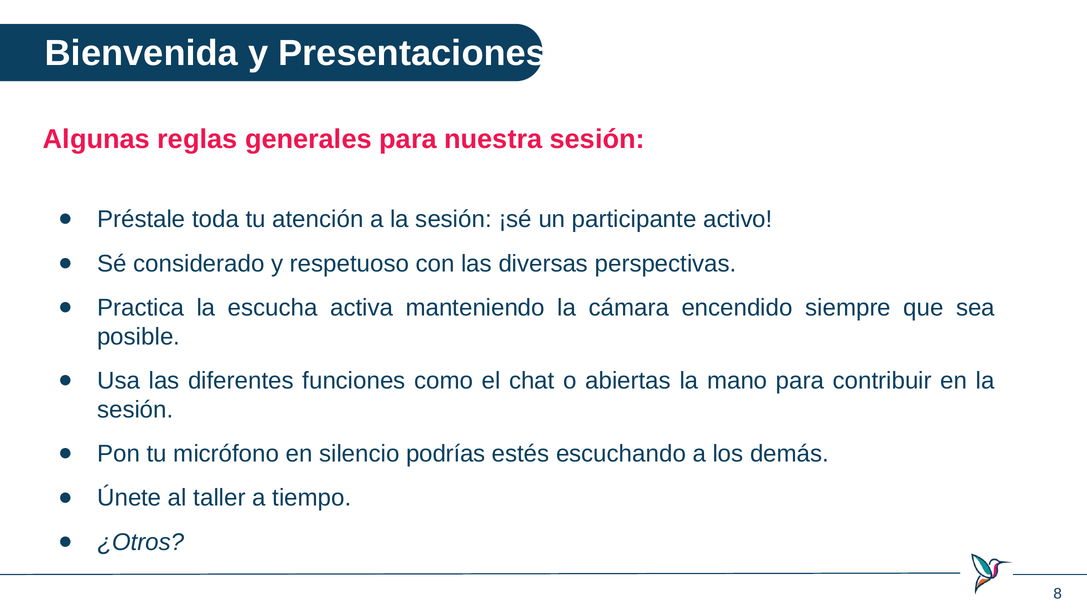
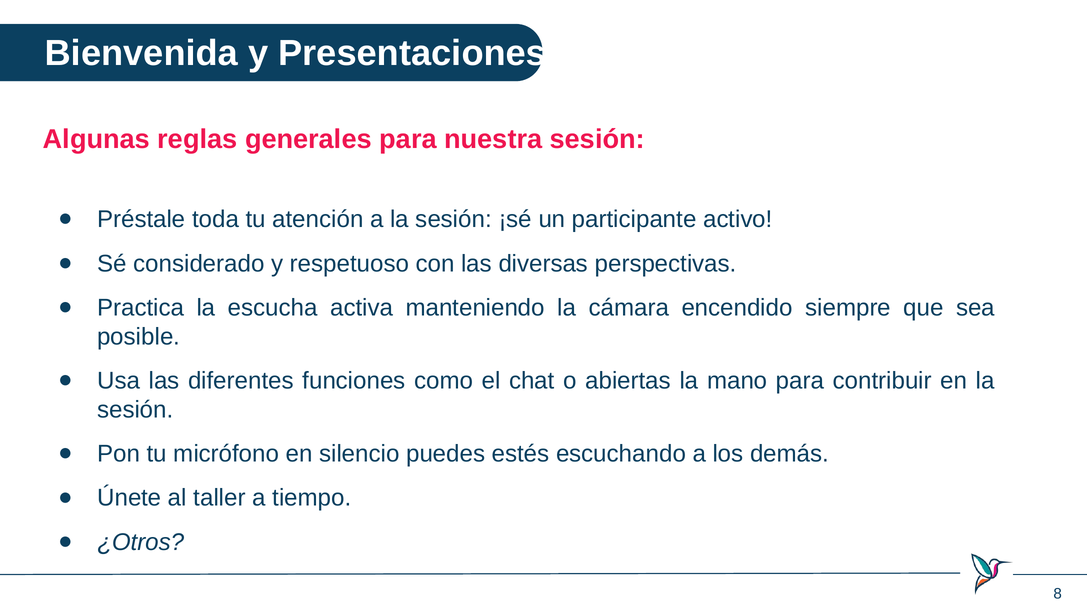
podrías: podrías -> puedes (446, 453)
